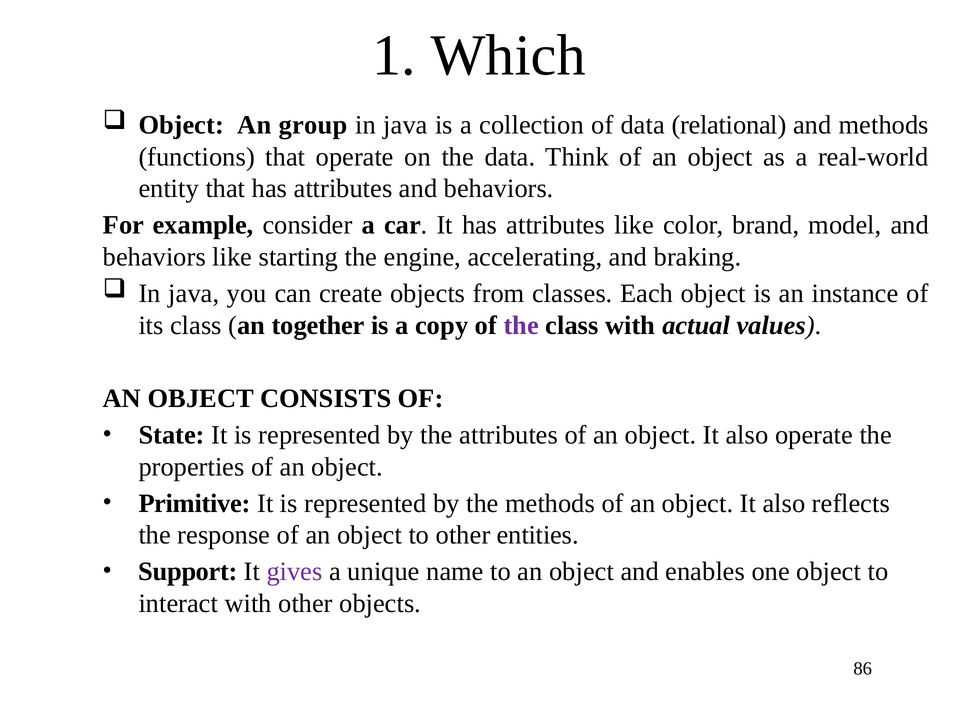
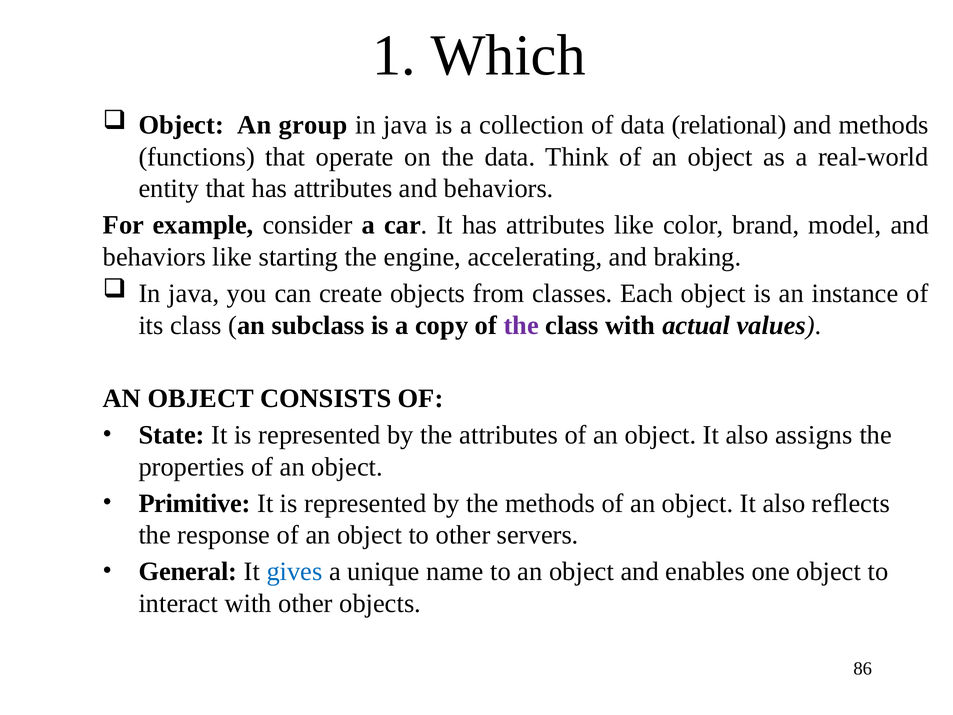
together: together -> subclass (318, 325)
also operate: operate -> assigns (814, 435)
entities: entities -> servers (538, 535)
Support: Support -> General (188, 571)
gives colour: purple -> blue (295, 571)
